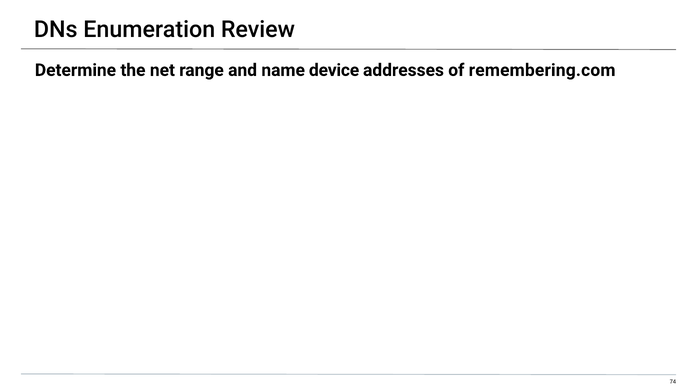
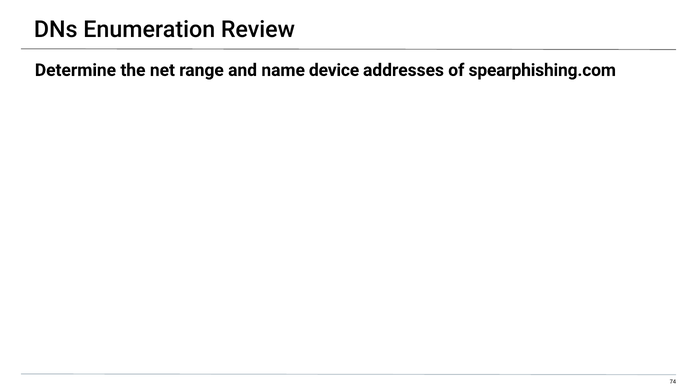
remembering.com: remembering.com -> spearphishing.com (542, 70)
